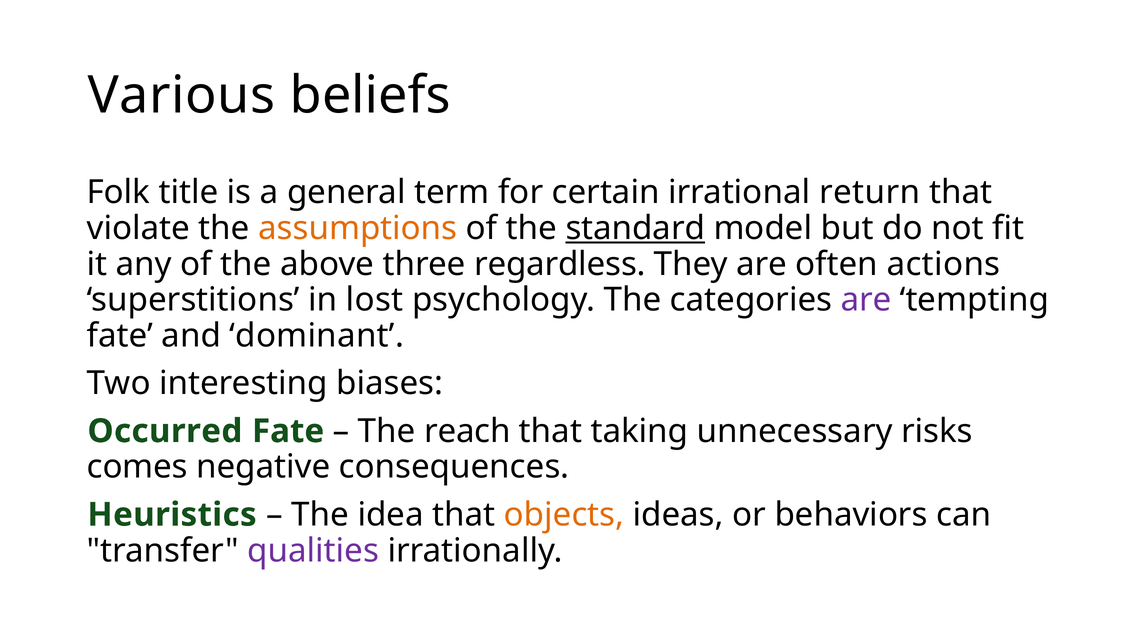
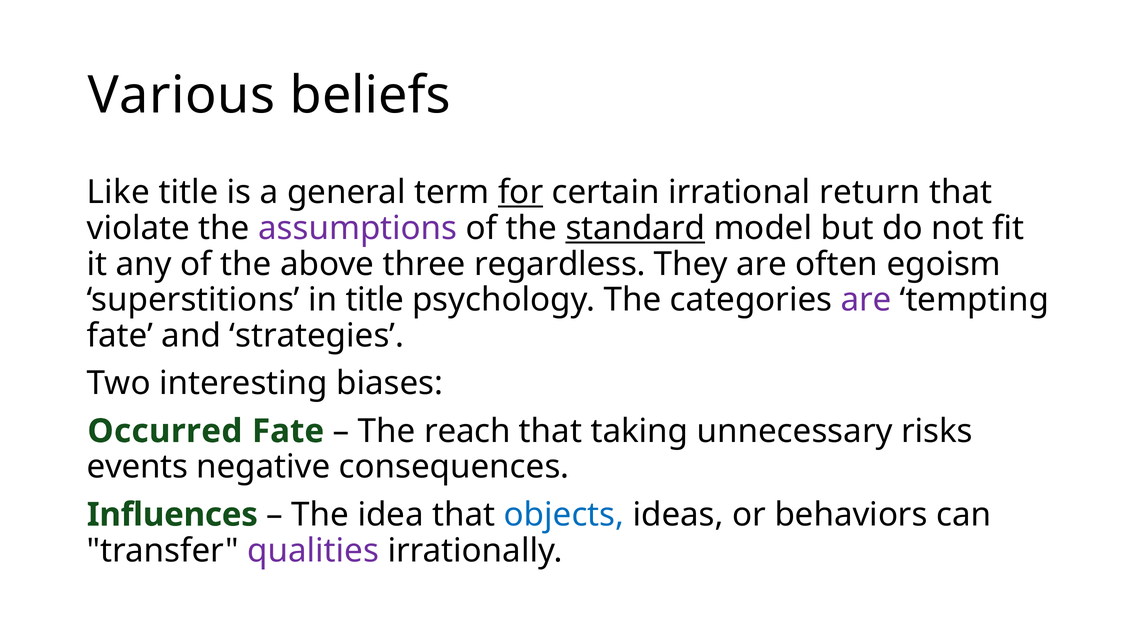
Folk: Folk -> Like (118, 192)
for underline: none -> present (521, 192)
assumptions colour: orange -> purple (358, 228)
actions: actions -> egoism (944, 264)
in lost: lost -> title (375, 300)
dominant: dominant -> strategies (317, 336)
comes: comes -> events (137, 467)
Heuristics: Heuristics -> Influences (172, 515)
objects colour: orange -> blue (564, 515)
